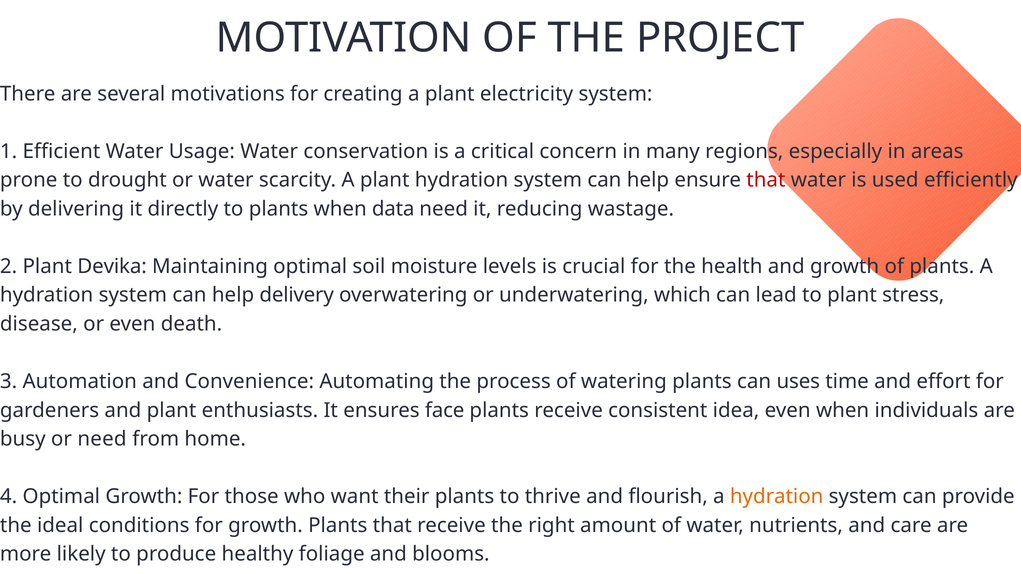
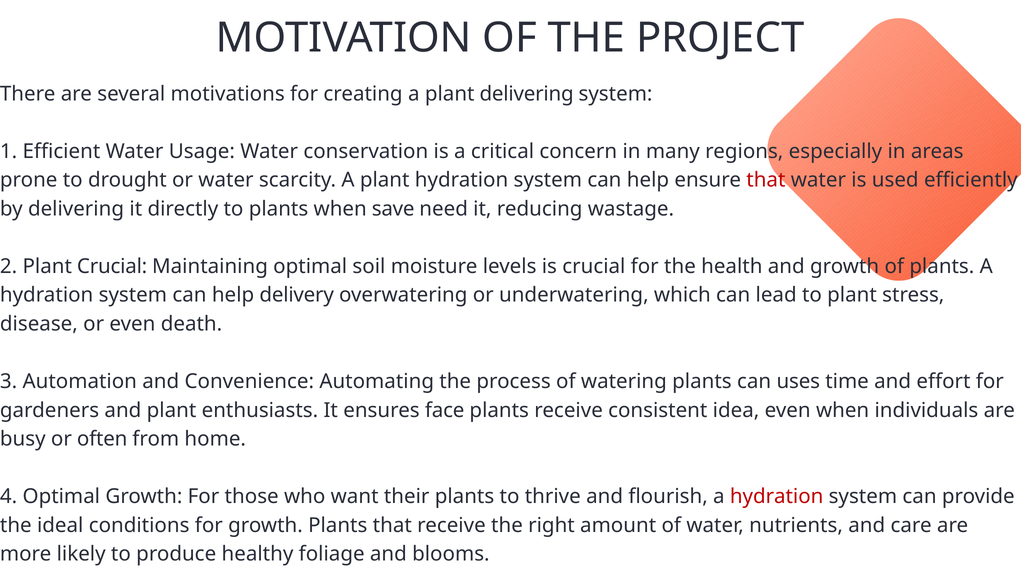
plant electricity: electricity -> delivering (527, 94)
data: data -> save (393, 209)
Plant Devika: Devika -> Crucial (112, 267)
or need: need -> often (102, 439)
hydration colour: orange -> red (777, 497)
